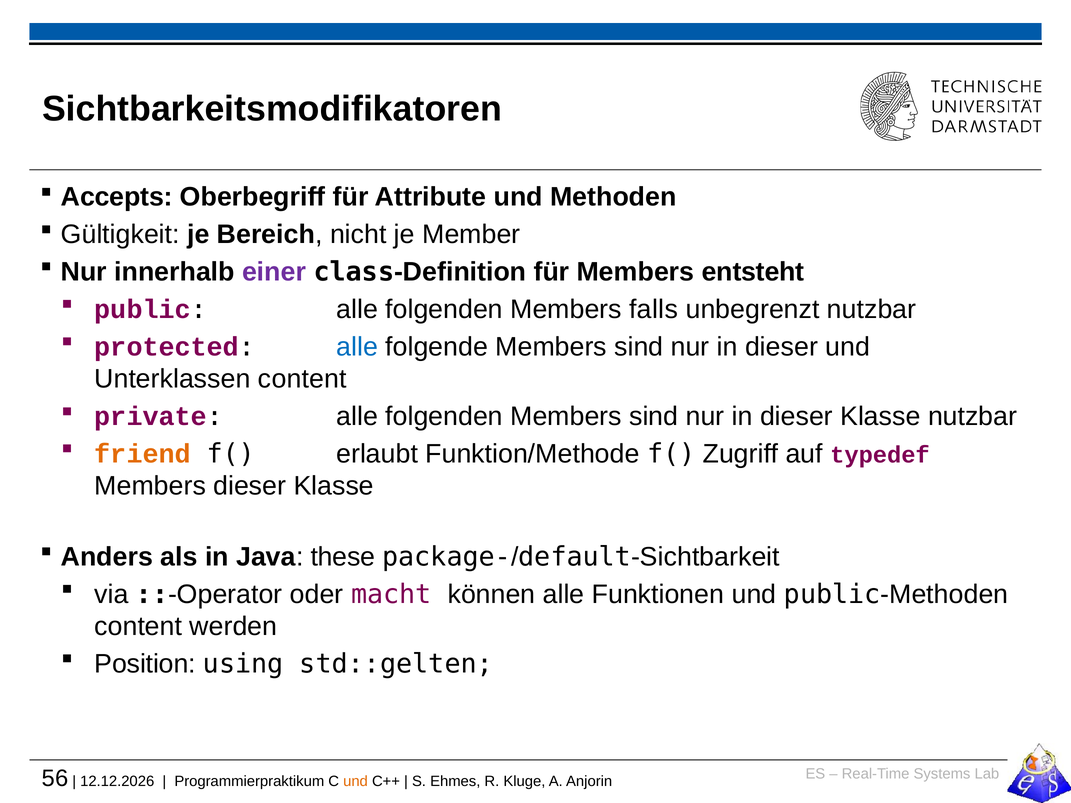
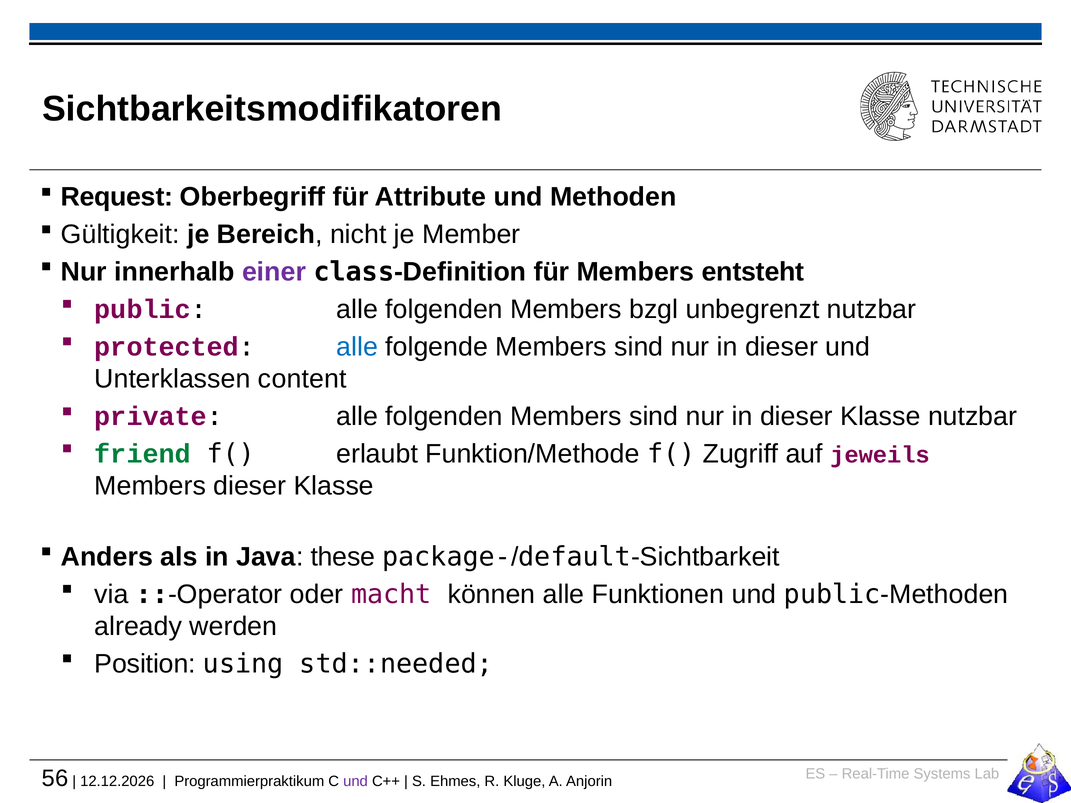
Accepts: Accepts -> Request (117, 197)
falls: falls -> bzgl (654, 310)
friend colour: orange -> green (143, 454)
typedef: typedef -> jeweils (880, 455)
content: content -> already (138, 627)
std::gelten: std::gelten -> std::needed (396, 664)
und colour: orange -> purple (356, 781)
